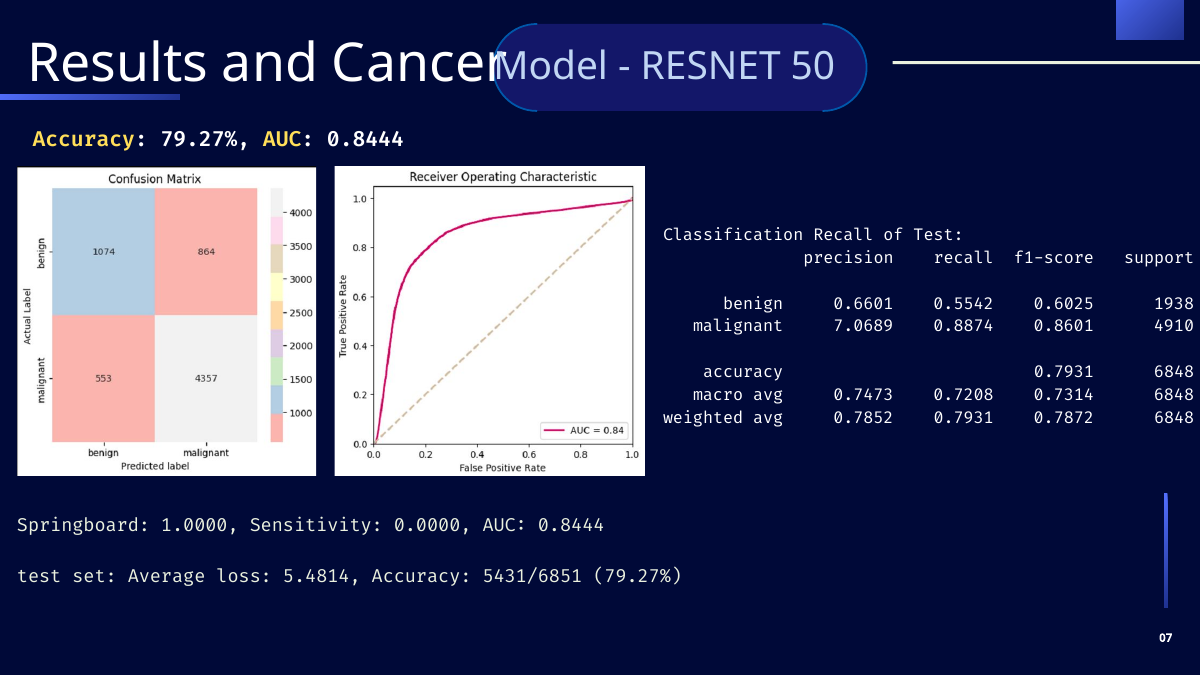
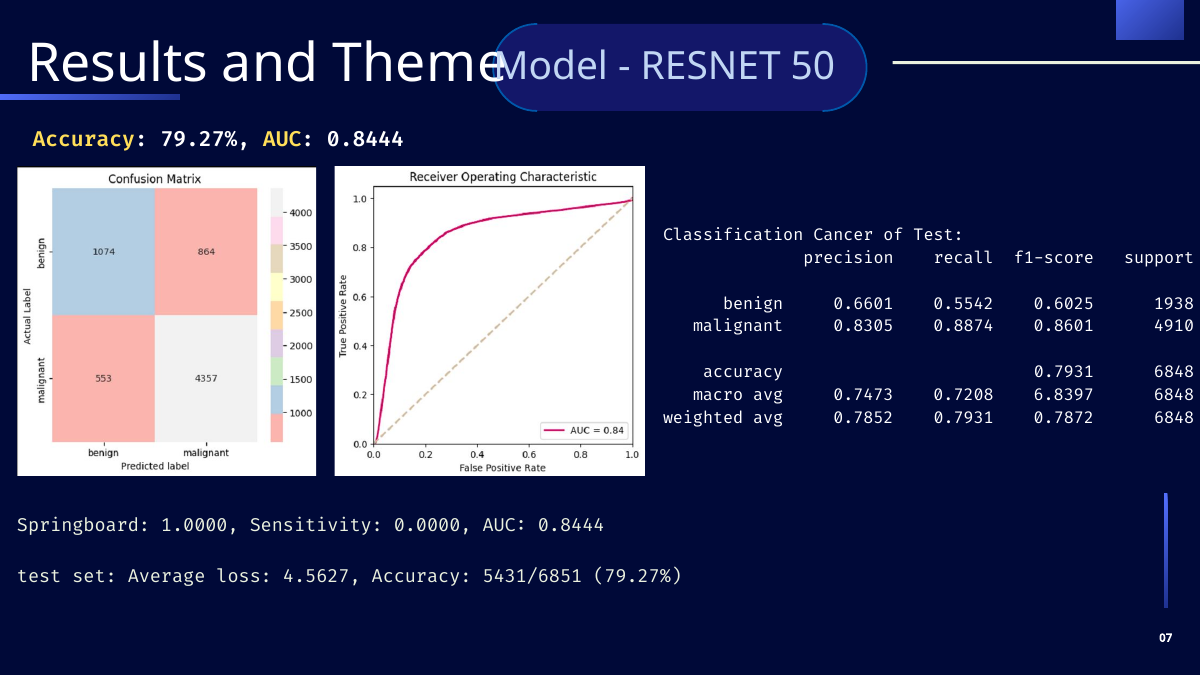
Cancer: Cancer -> Theme (420, 64)
Classification Recall: Recall -> Cancer (843, 235)
7.0689: 7.0689 -> 0.8305 (863, 327)
0.7314: 0.7314 -> 6.8397 (1064, 395)
5.4814: 5.4814 -> 4.5627 (322, 577)
